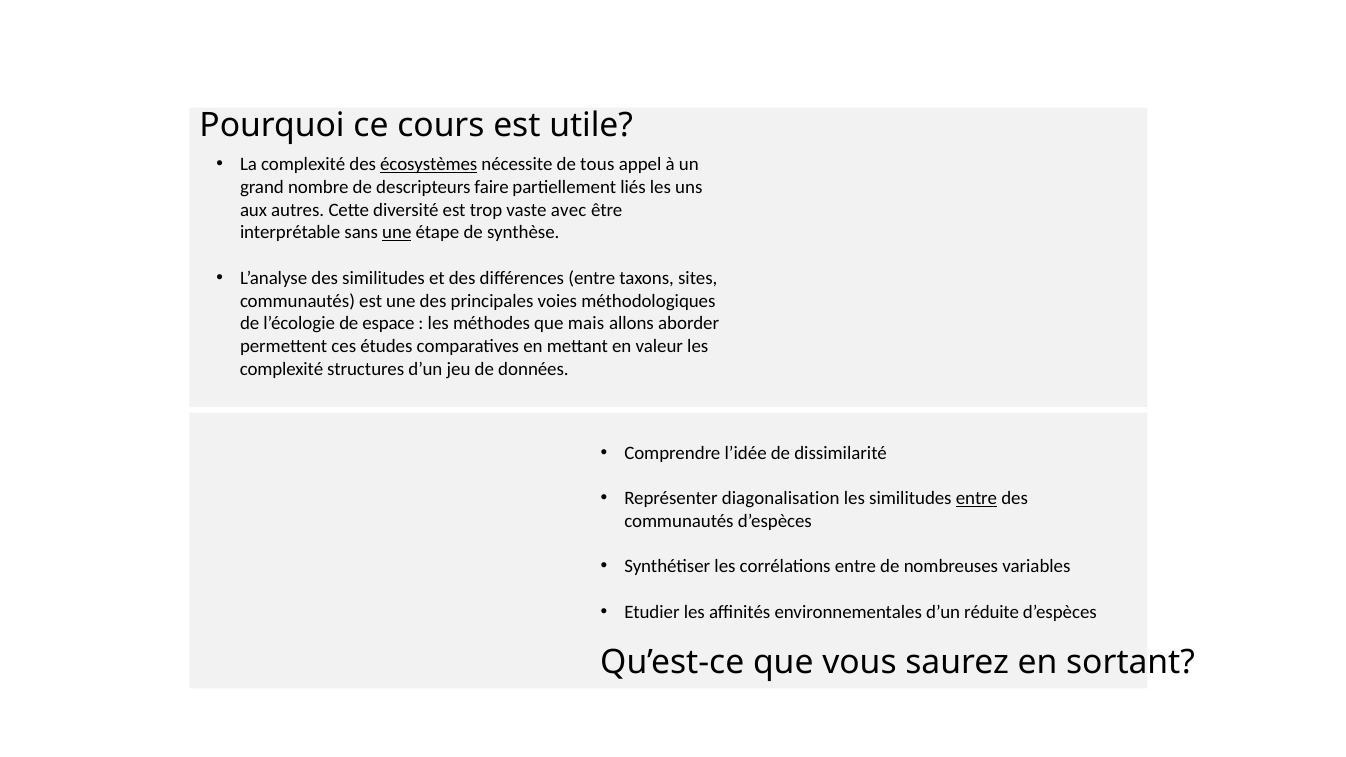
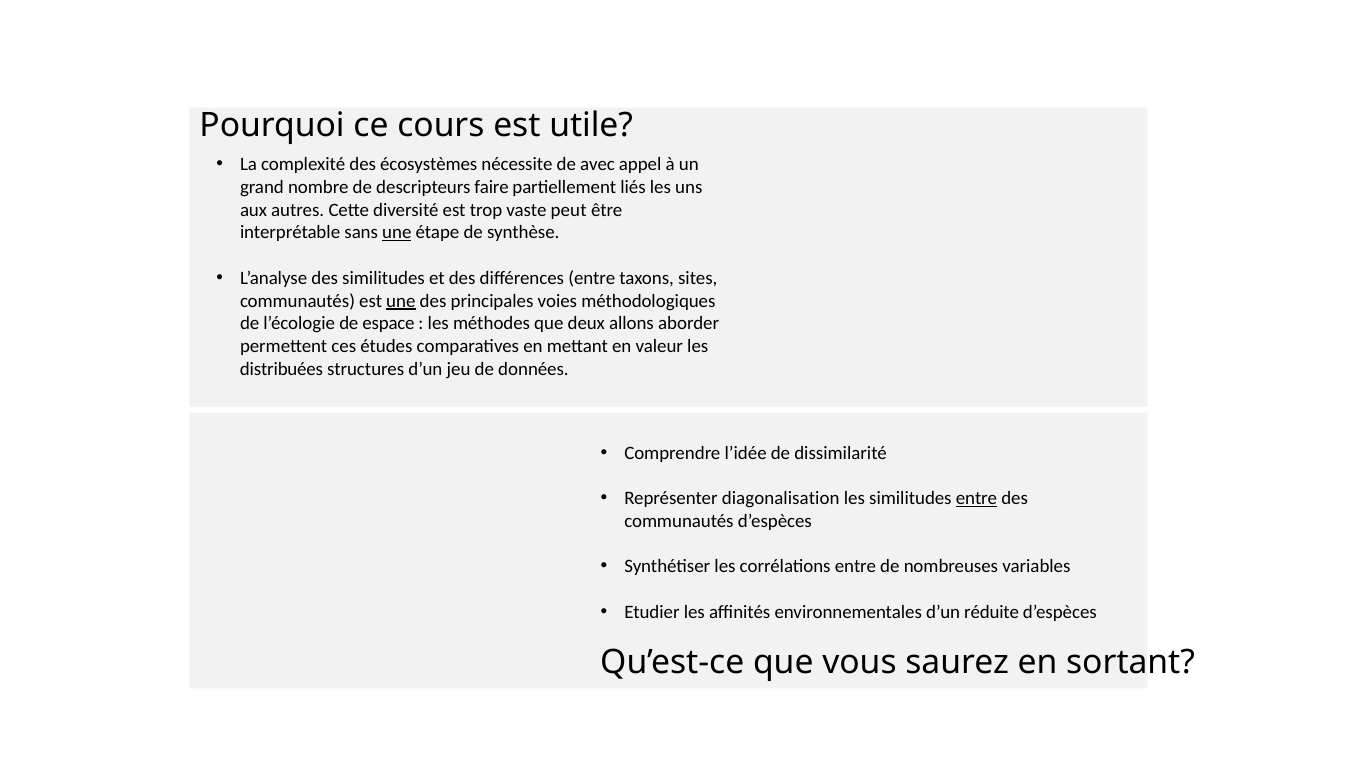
écosystèmes underline: present -> none (429, 165)
tous: tous -> avec (597, 165)
avec: avec -> peut (569, 210)
une underline: none -> present (401, 301)
mais: mais -> deux (586, 324)
complexité: complexité -> distribuées (282, 369)
